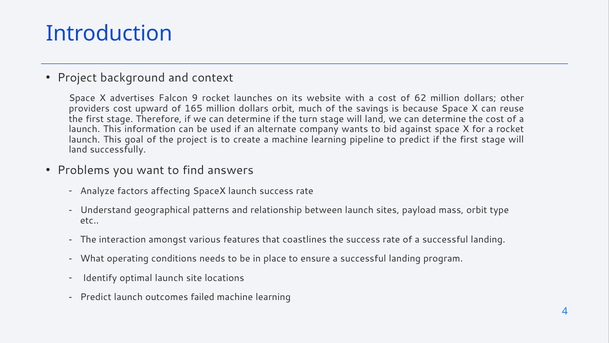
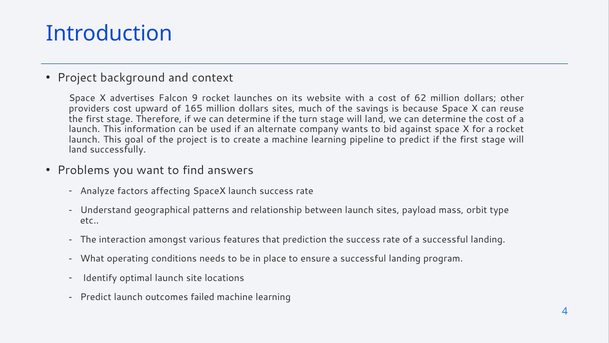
dollars orbit: orbit -> sites (283, 108)
coastlines: coastlines -> prediction (305, 239)
